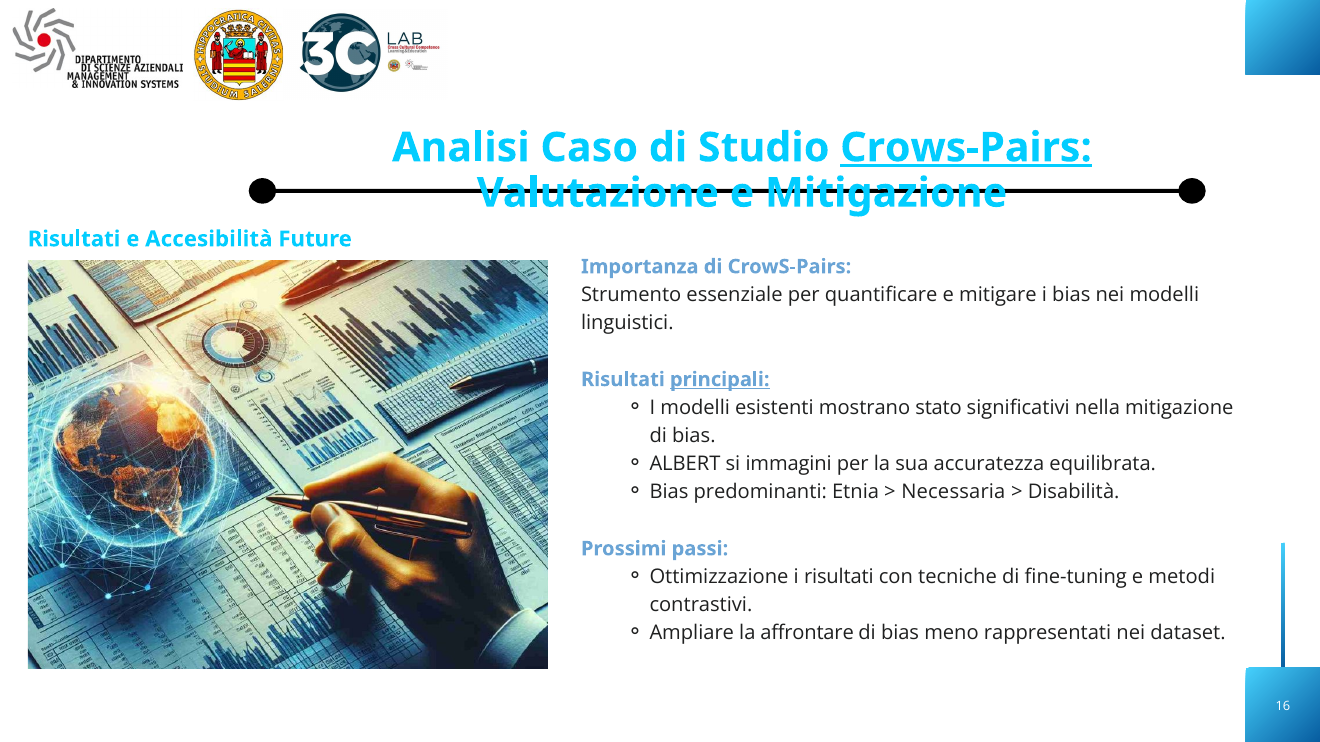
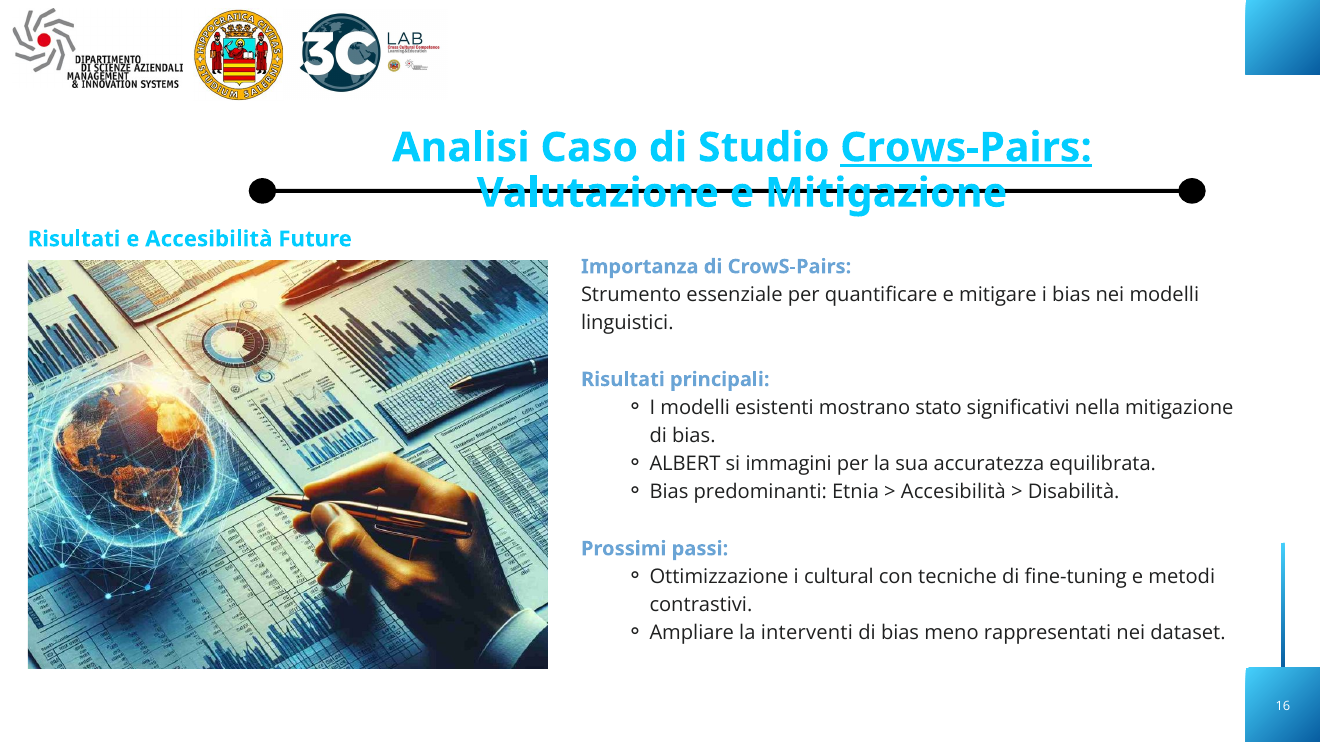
principali underline: present -> none (720, 380)
Necessaria: Necessaria -> Accesibilità (953, 493)
i risultati: risultati -> cultural (839, 577)
affrontare: affrontare -> interventi (807, 634)
